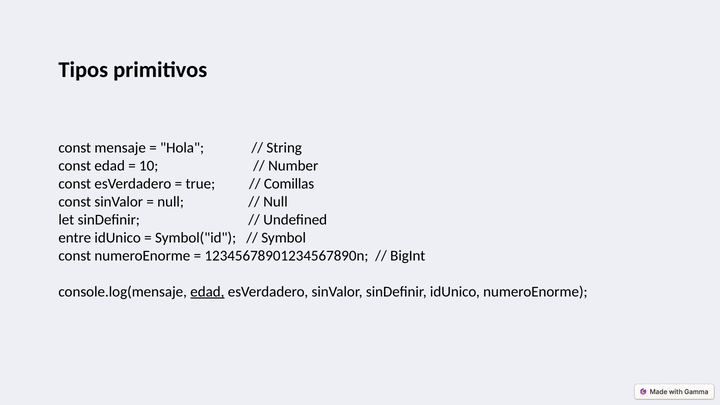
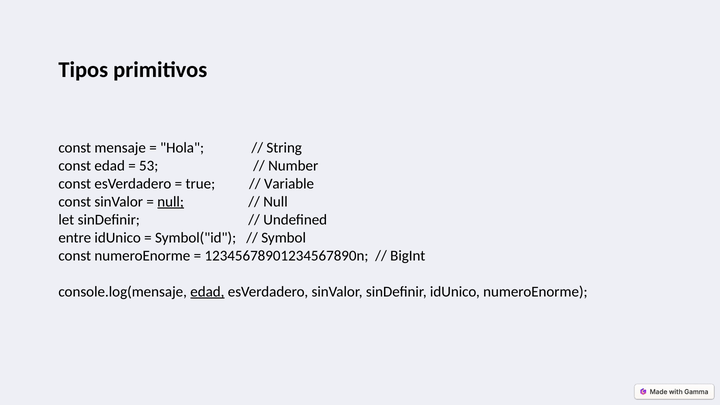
10: 10 -> 53 (149, 166)
Comillas: Comillas -> Variable (289, 184)
null underline: none -> present (171, 202)
